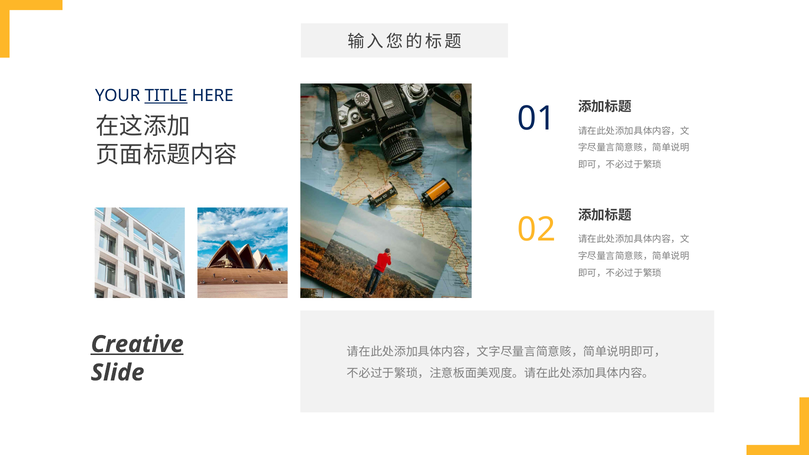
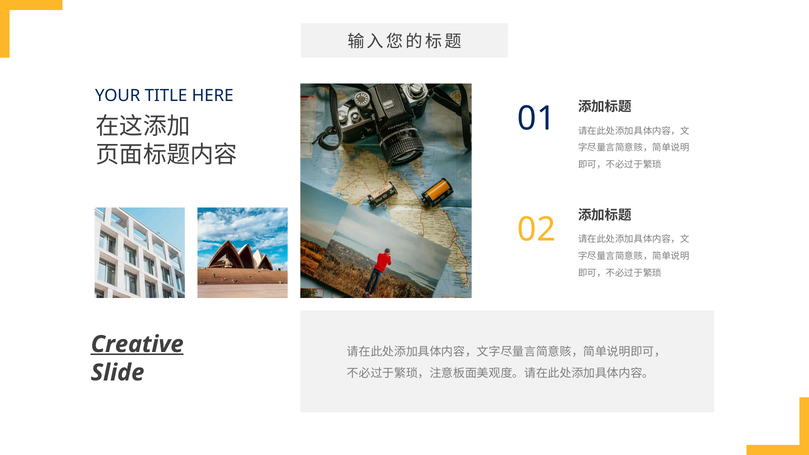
TITLE underline: present -> none (166, 96)
